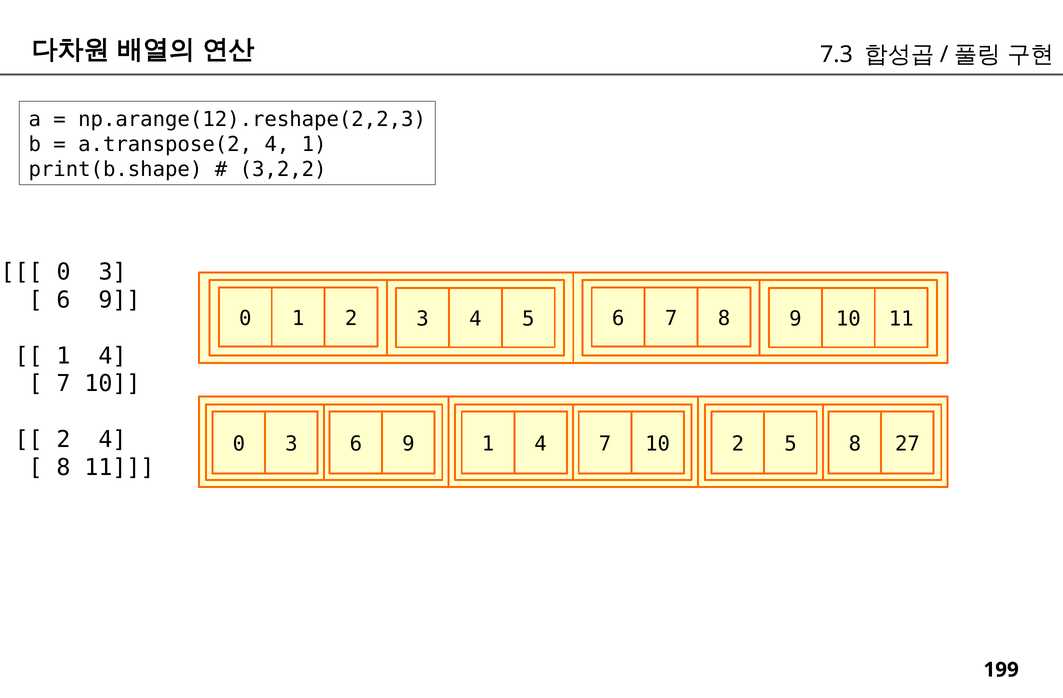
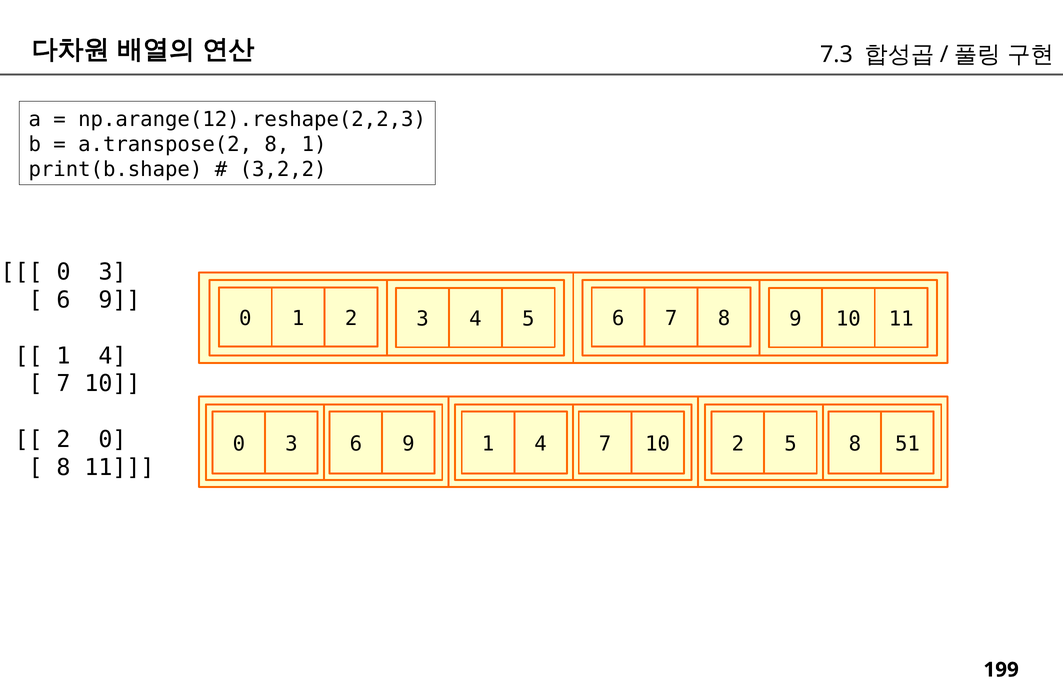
a.transpose(2 4: 4 -> 8 (277, 145)
2 4: 4 -> 0 (112, 440)
27: 27 -> 51 (907, 444)
